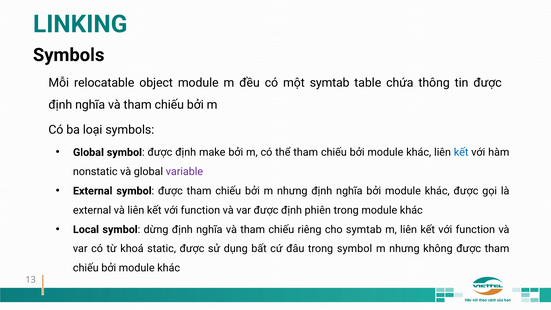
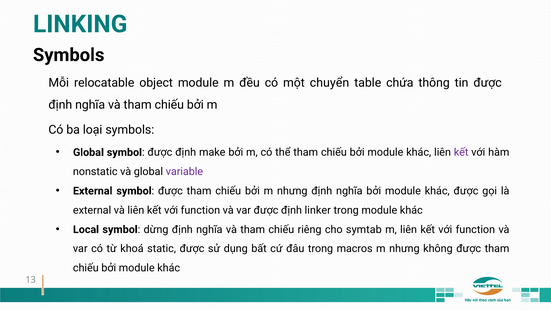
một symtab: symtab -> chuyển (330, 83)
kết colour: blue -> purple (461, 152)
phiên: phiên -> linker (318, 210)
trong symbol: symbol -> macros (355, 249)
